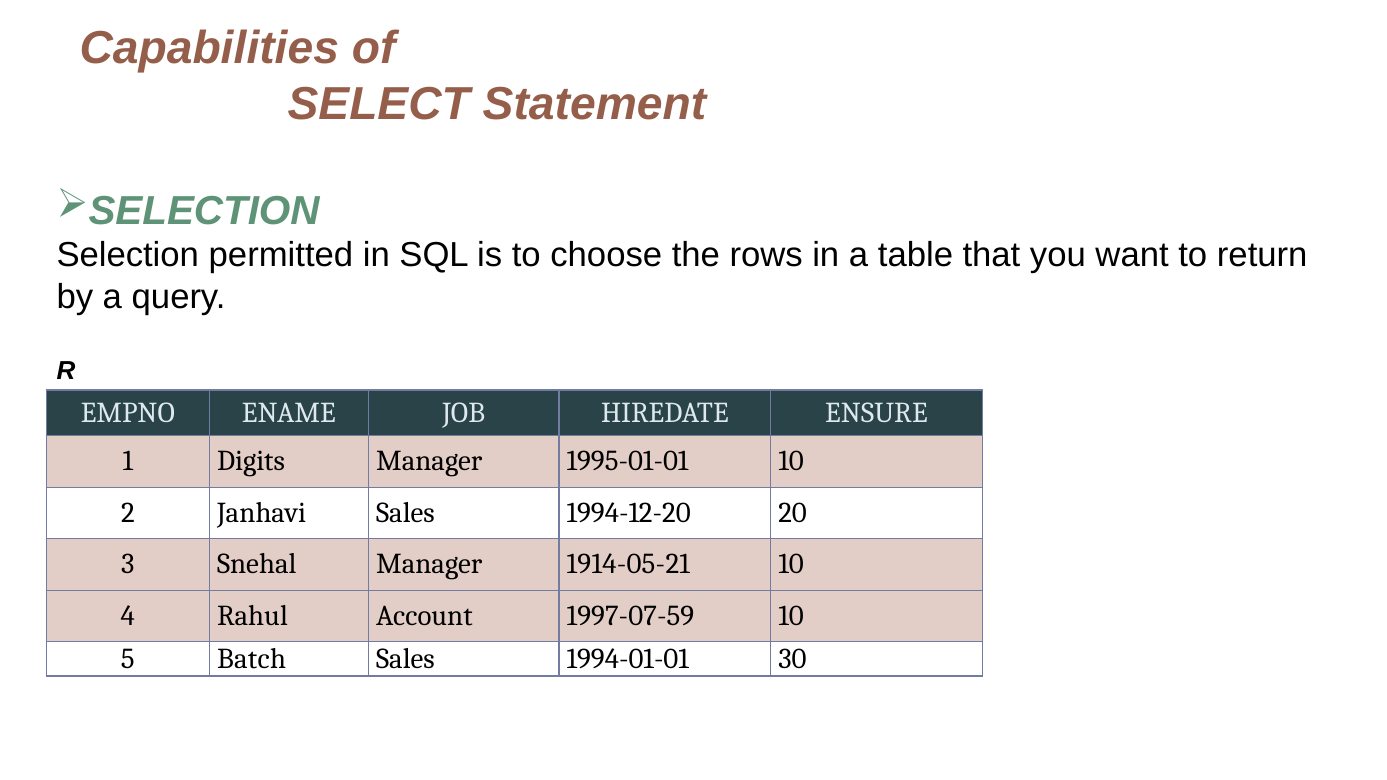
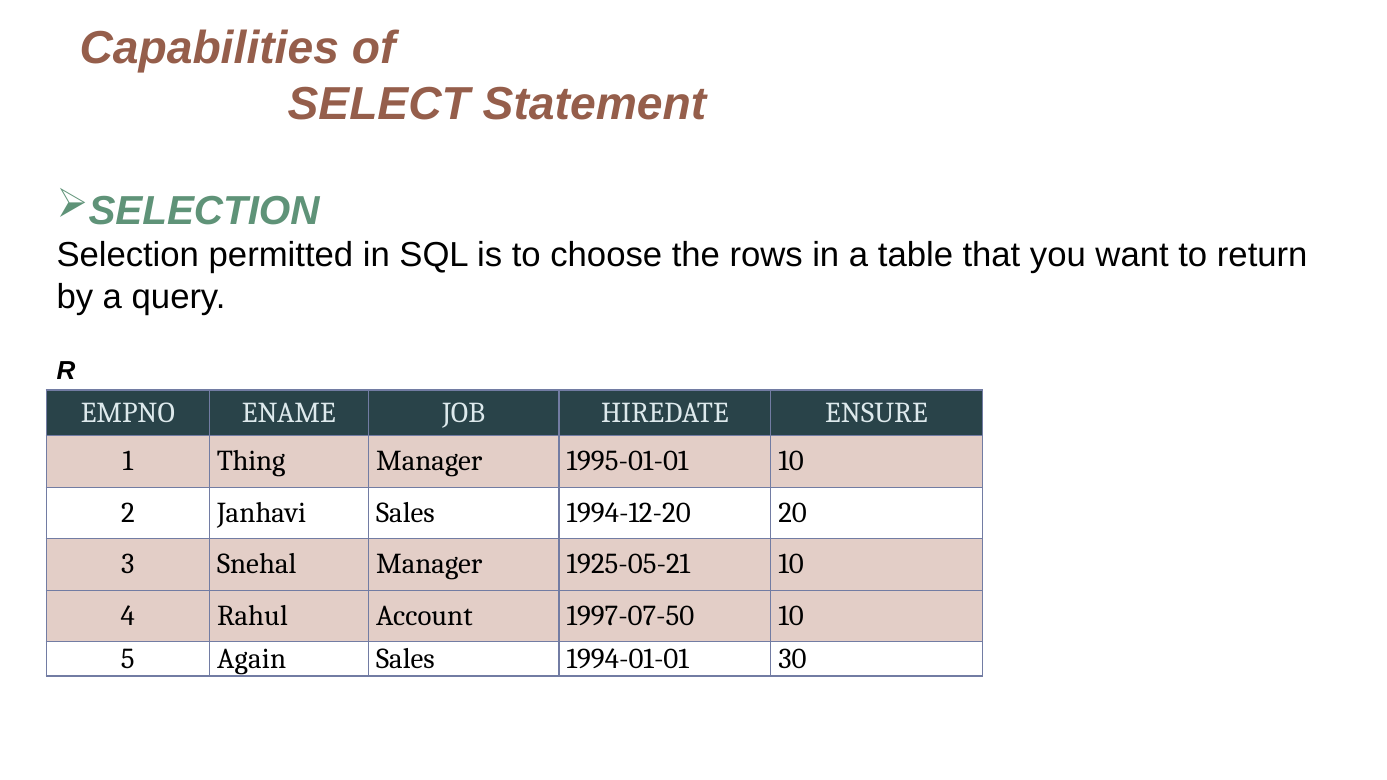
Digits: Digits -> Thing (251, 461)
1914-05-21: 1914-05-21 -> 1925-05-21 (628, 564)
1997-07-59: 1997-07-59 -> 1997-07-50 (631, 616)
Batch: Batch -> Again (252, 659)
